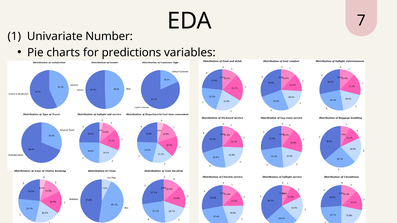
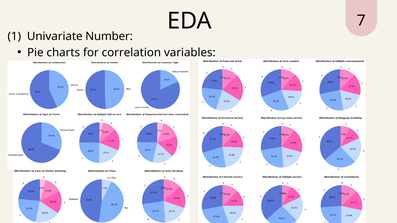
predictions: predictions -> correlation (131, 53)
